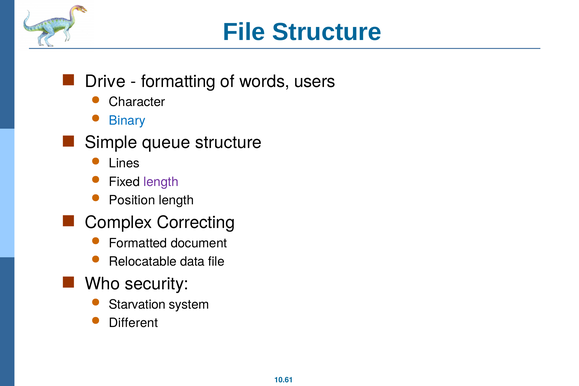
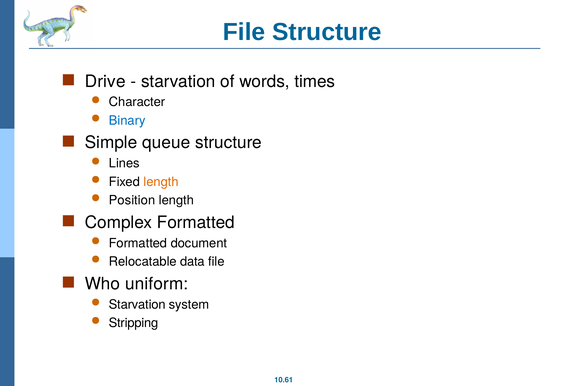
formatting: formatting -> starvation (178, 81)
users: users -> times (315, 81)
length colour: purple -> orange (161, 182)
Complex Correcting: Correcting -> Formatted (196, 222)
security: security -> uniform (157, 284)
Different: Different -> Stripping (134, 323)
